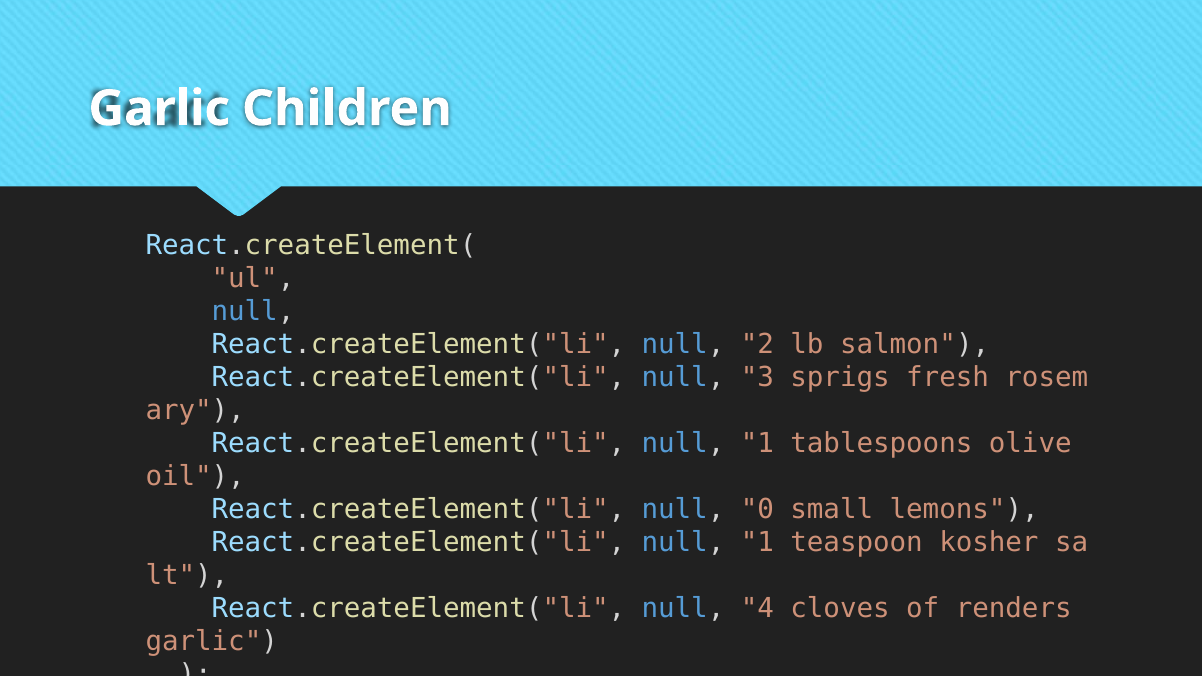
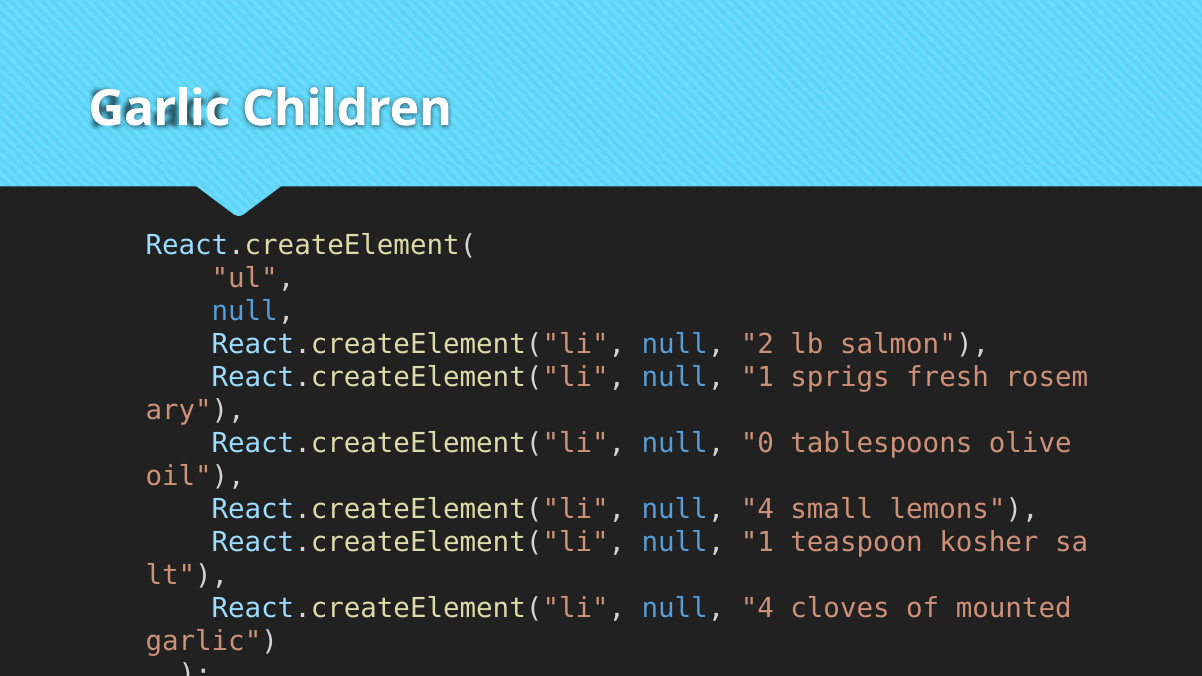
3: 3 -> 1 (757, 377)
1: 1 -> 0 (757, 444)
0: 0 -> 4 (757, 510)
renders: renders -> mounted (1014, 609)
